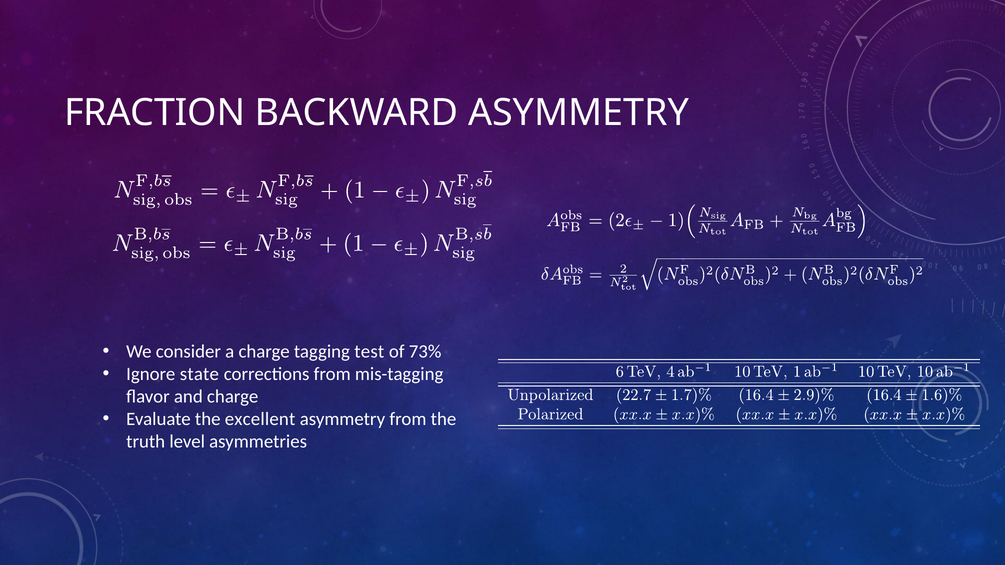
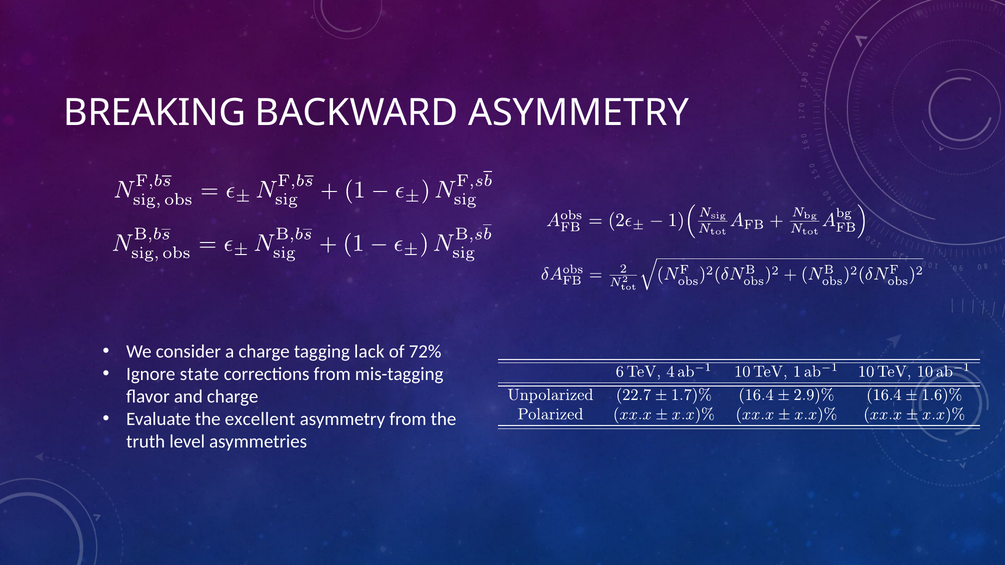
FRACTION: FRACTION -> BREAKING (155, 113)
test: test -> lack (369, 352)
73%: 73% -> 72% (425, 352)
